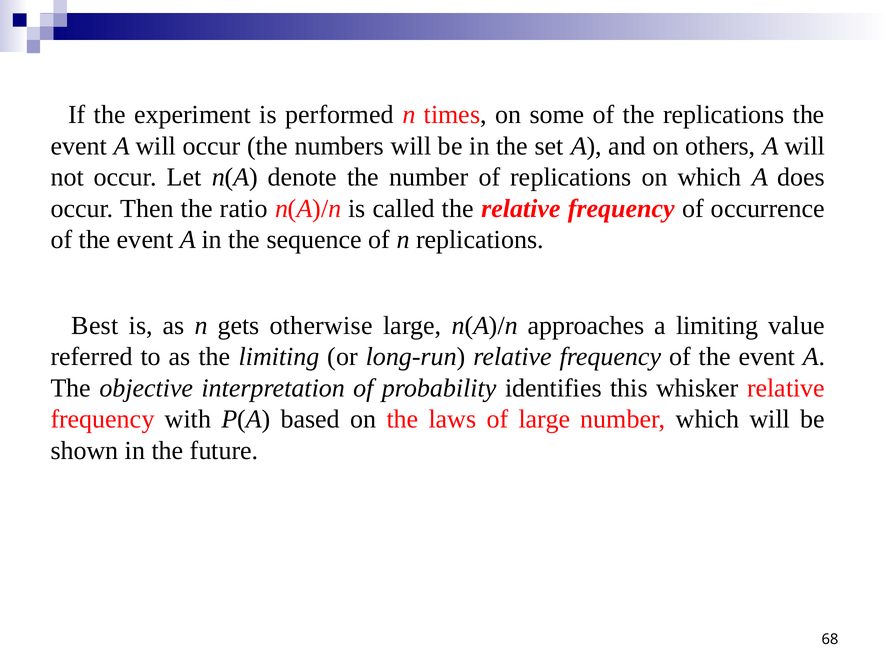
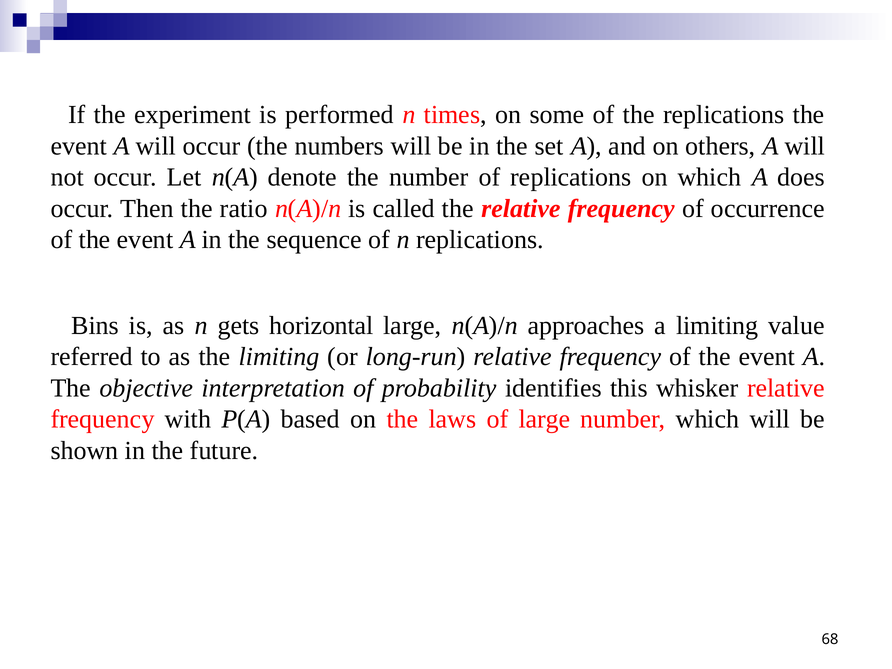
Best: Best -> Bins (95, 326)
otherwise: otherwise -> horizontal (321, 326)
